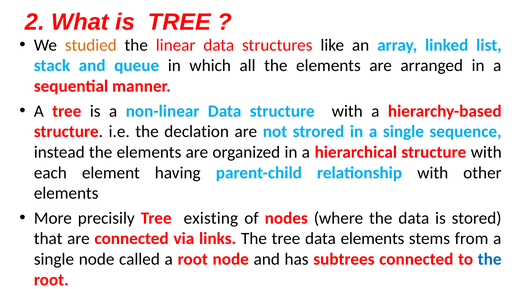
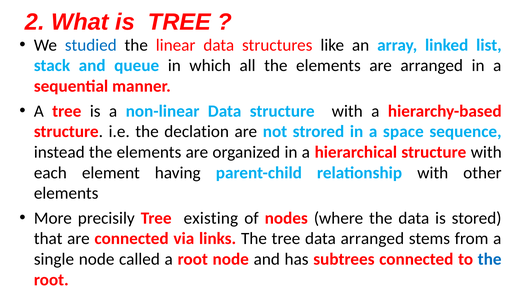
studied colour: orange -> blue (91, 45)
in a single: single -> space (403, 132)
data elements: elements -> arranged (372, 239)
